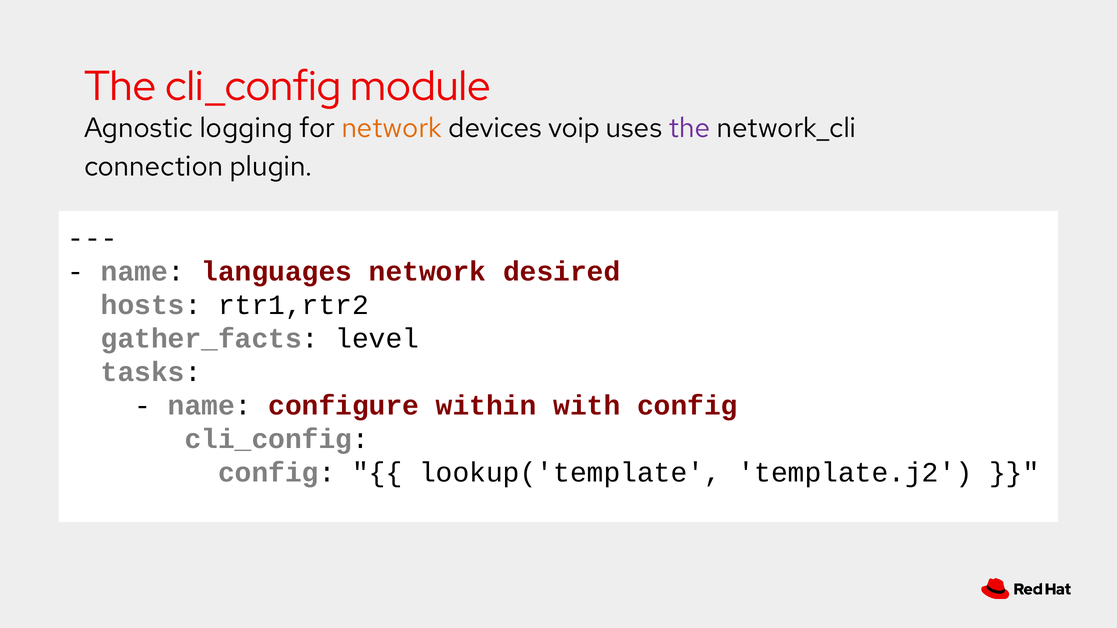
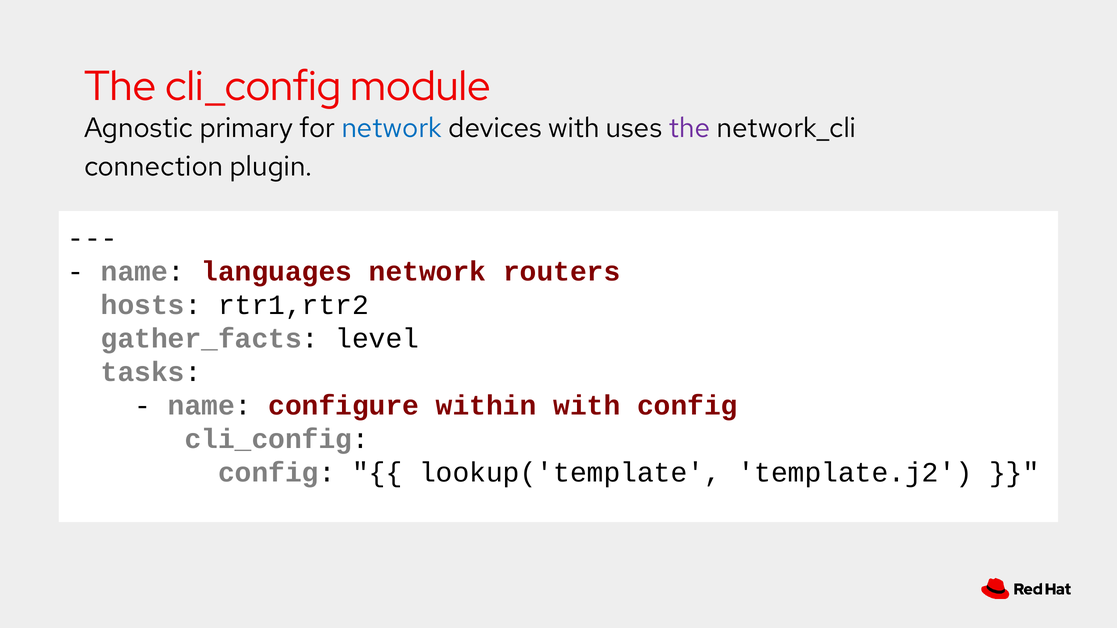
logging: logging -> primary (246, 128)
network colour: orange -> blue (392, 128)
devices voip: voip -> with (574, 128)
desired: desired -> routers (562, 272)
